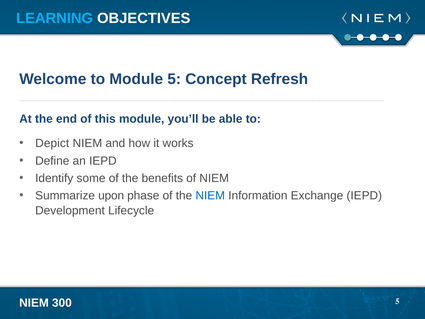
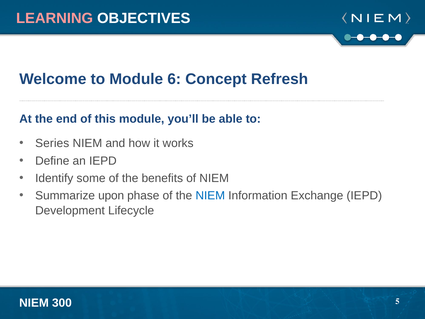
LEARNING colour: light blue -> pink (55, 18)
Module 5: 5 -> 6 (174, 79)
Depict: Depict -> Series (52, 143)
